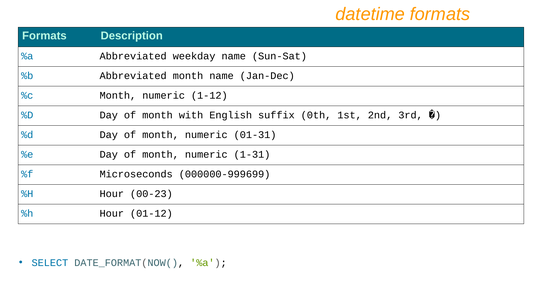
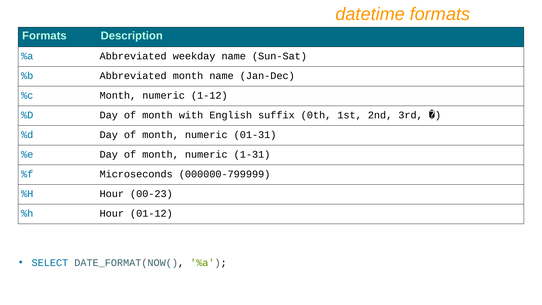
000000-999699: 000000-999699 -> 000000-799999 (225, 174)
